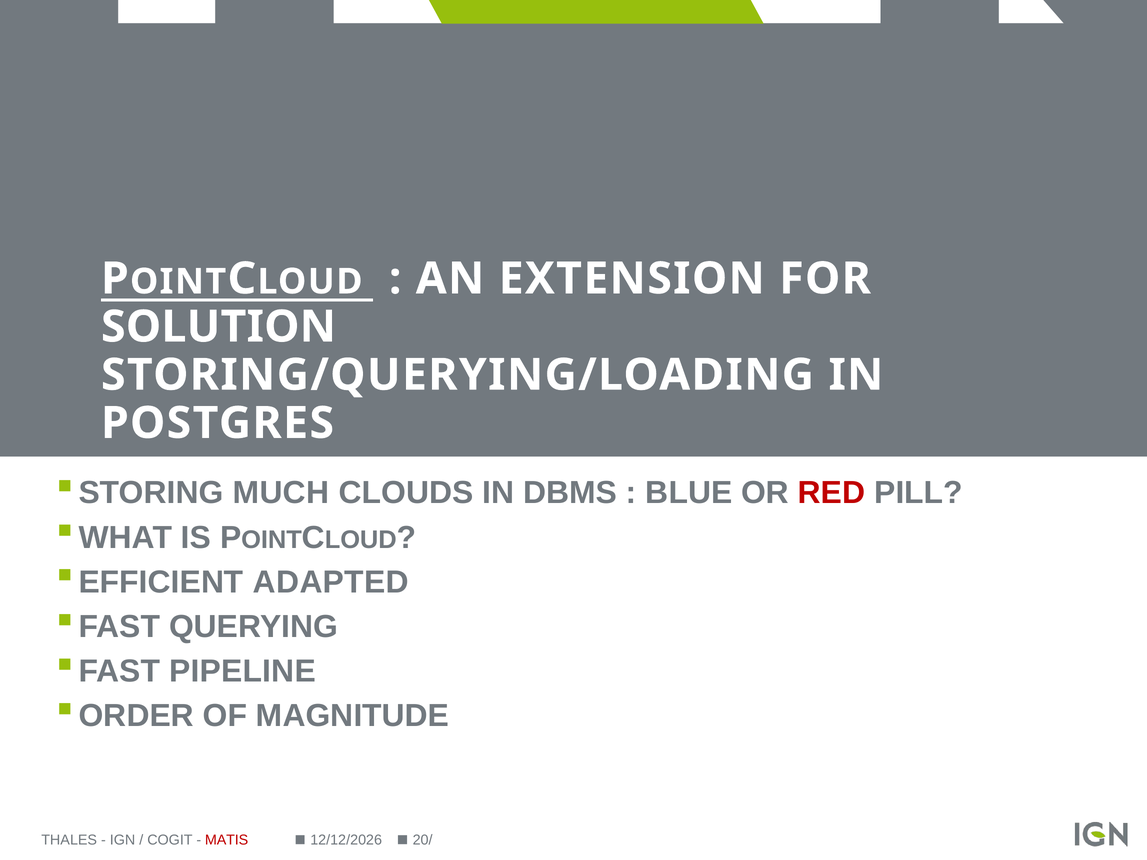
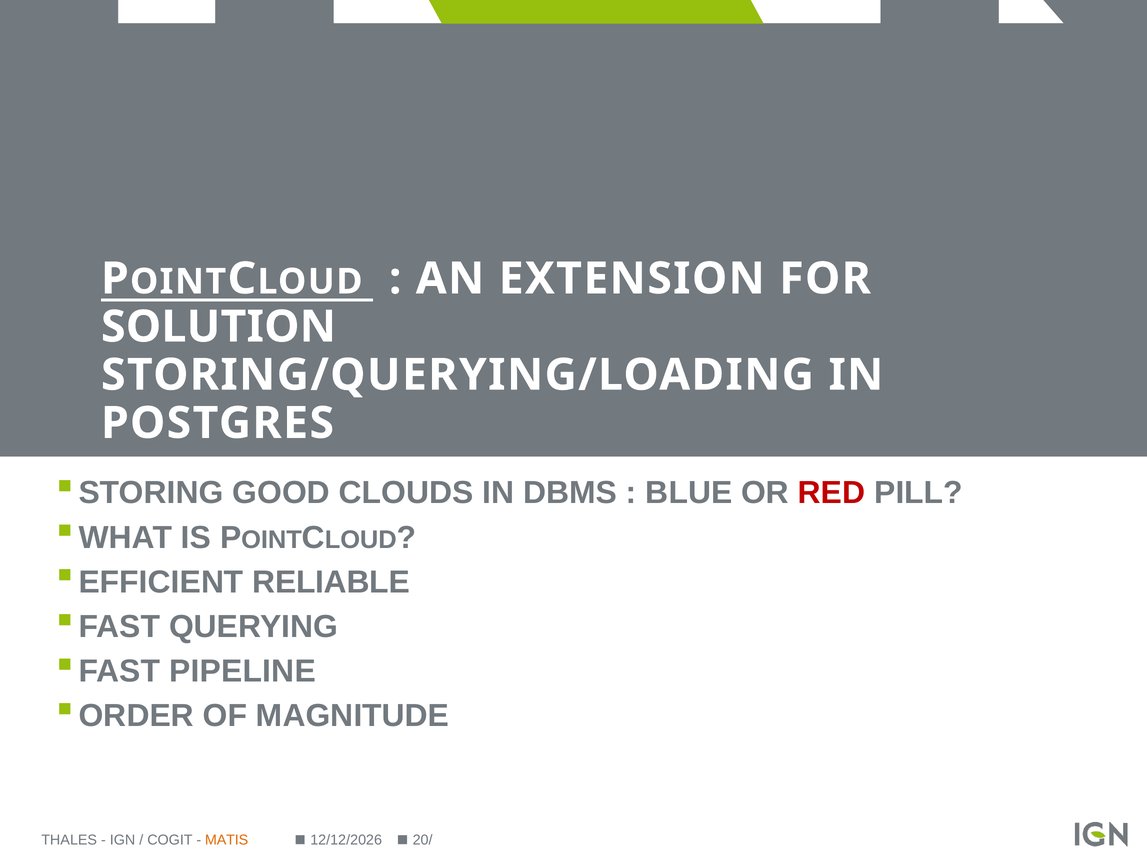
MUCH: MUCH -> GOOD (281, 493)
ADAPTED: ADAPTED -> RELIABLE (331, 582)
MATIS colour: red -> orange (227, 840)
